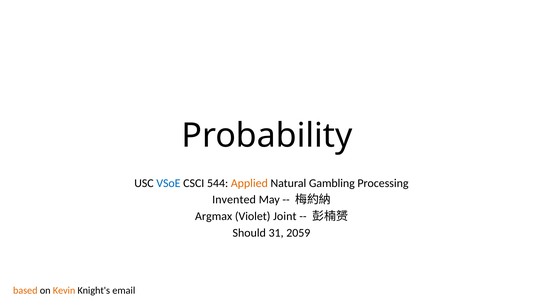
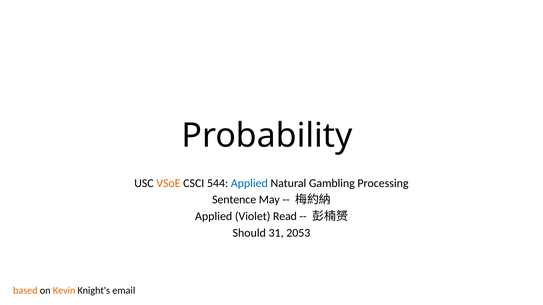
VSoE colour: blue -> orange (168, 183)
Applied colour: orange -> blue (249, 183)
Invented: Invented -> Sentence (234, 200)
Argmax: Argmax -> Applied (214, 217)
Joint: Joint -> Read (285, 217)
2059: 2059 -> 2053 (298, 233)
